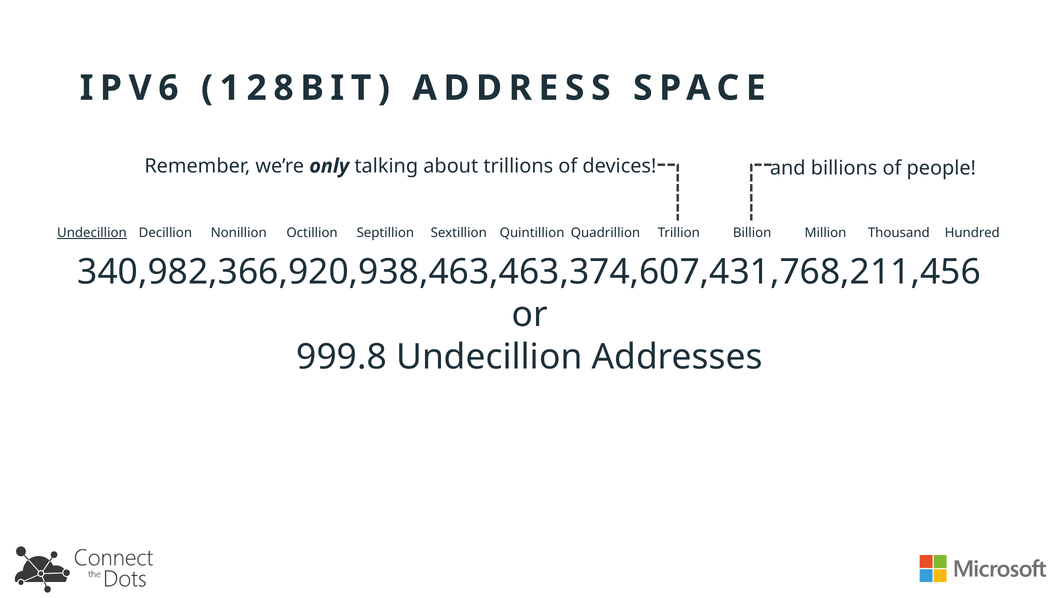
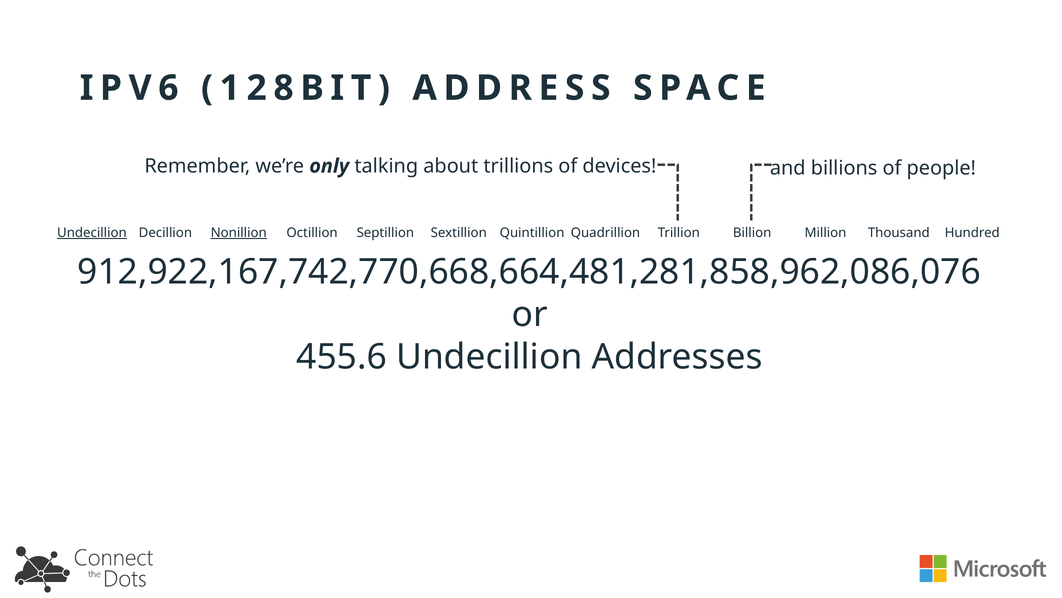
Nonillion underline: none -> present (239, 232)
340,982,366,920,938,463,463,374,607,431,768,211,456: 340,982,366,920,938,463,463,374,607,431,768,211,456 -> 912,922,167,742,770,668,664,481,281,858,962,086,076 (529, 272)
999.8: 999.8 -> 455.6 (342, 357)
